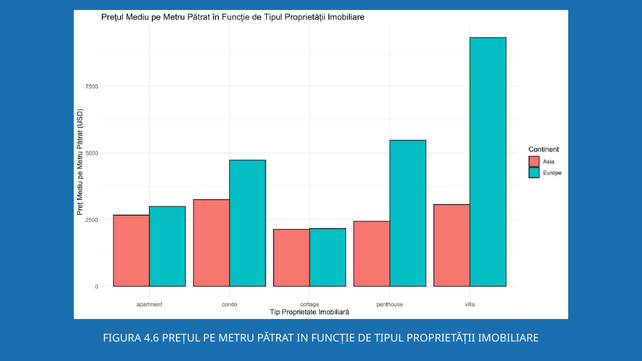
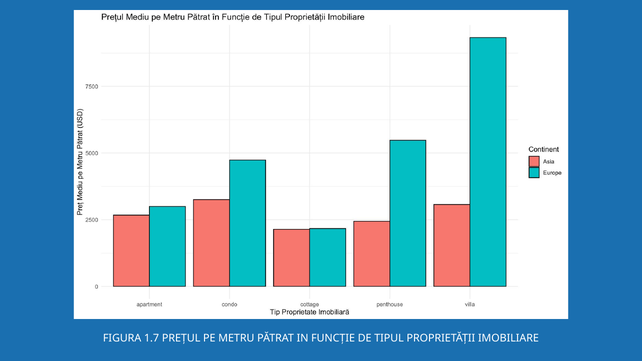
4.6: 4.6 -> 1.7 (152, 338)
